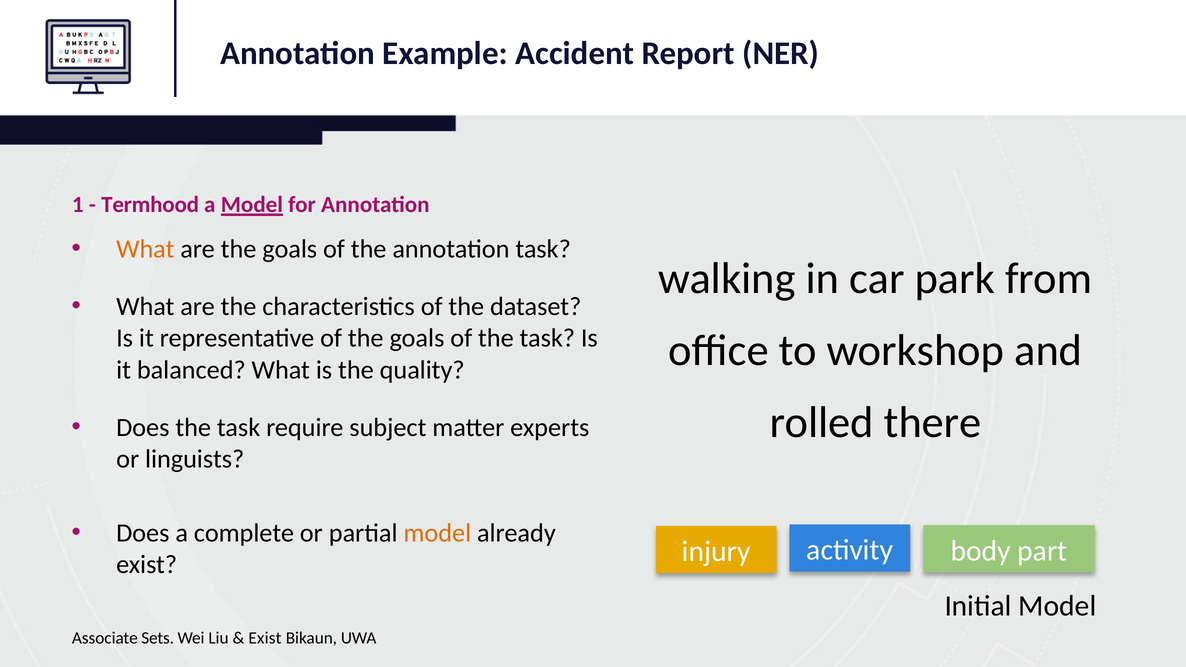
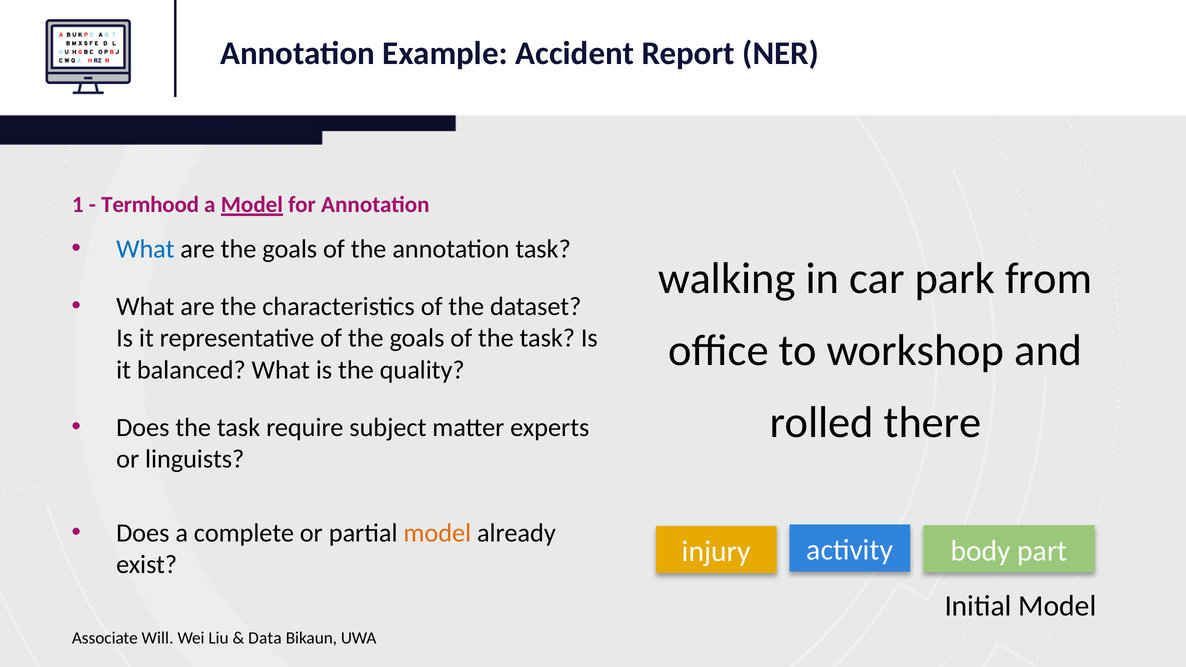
What colour: orange -> blue (145, 249)
Sets: Sets -> Will (158, 638)
Exist: Exist -> Data (265, 638)
